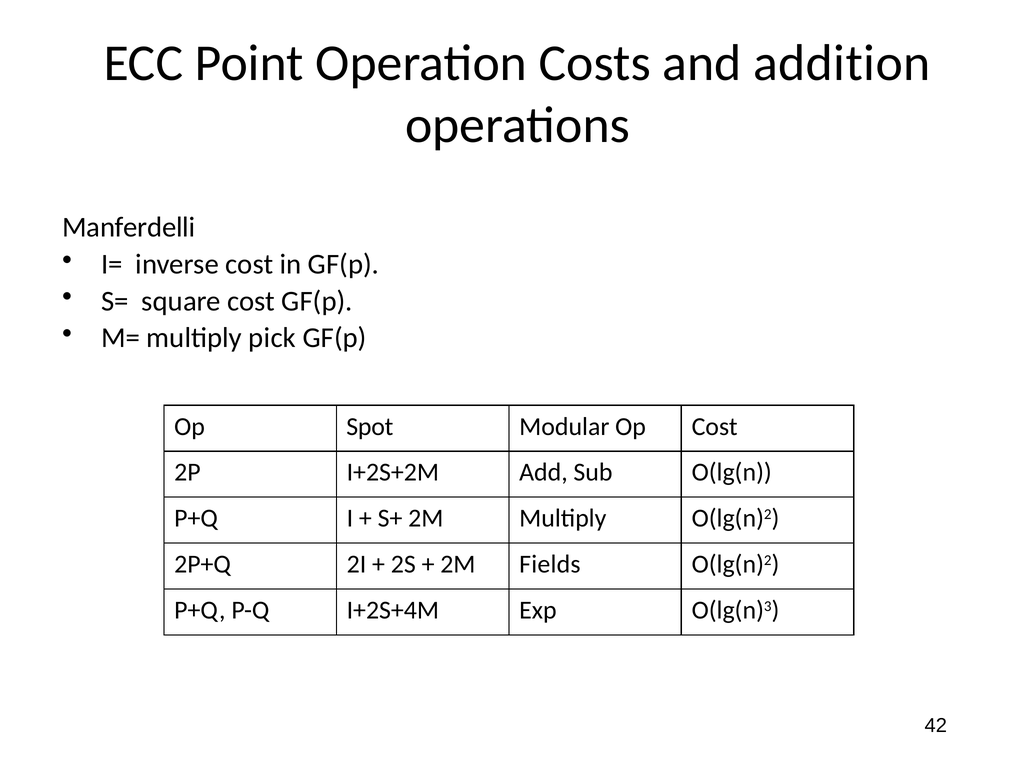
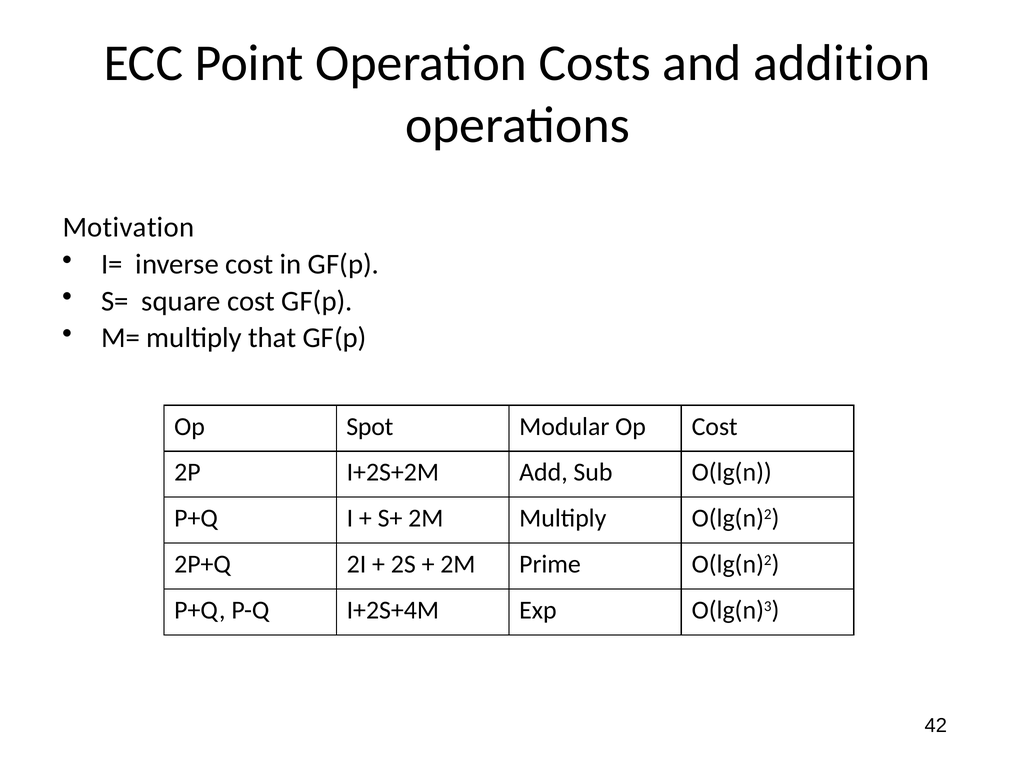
Manferdelli: Manferdelli -> Motivation (128, 228)
pick: pick -> that (272, 338)
Fields: Fields -> Prime (550, 565)
